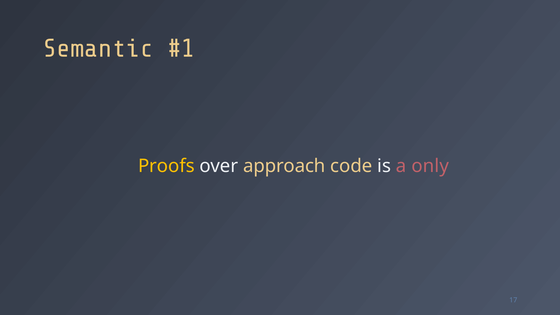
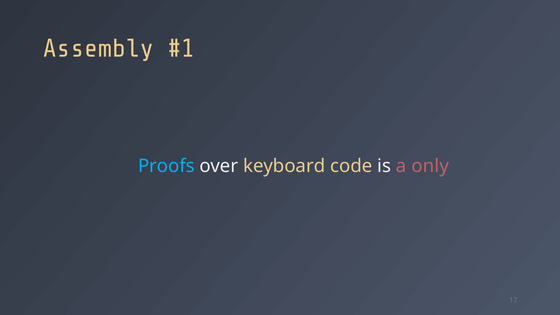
Semantic: Semantic -> Assembly (98, 48)
Proofs colour: yellow -> light blue (166, 166)
approach: approach -> keyboard (284, 166)
